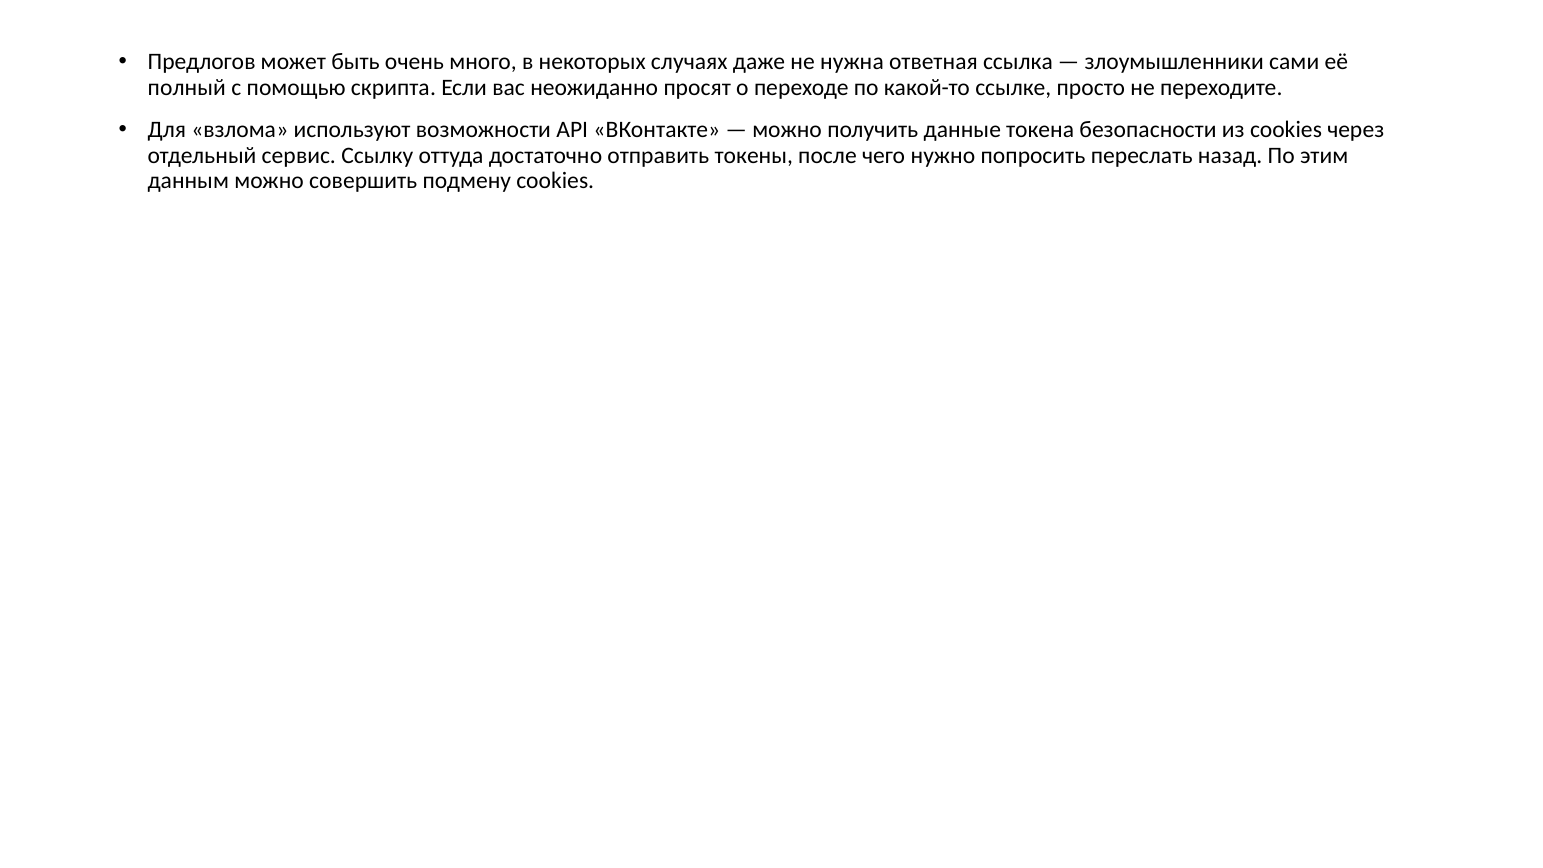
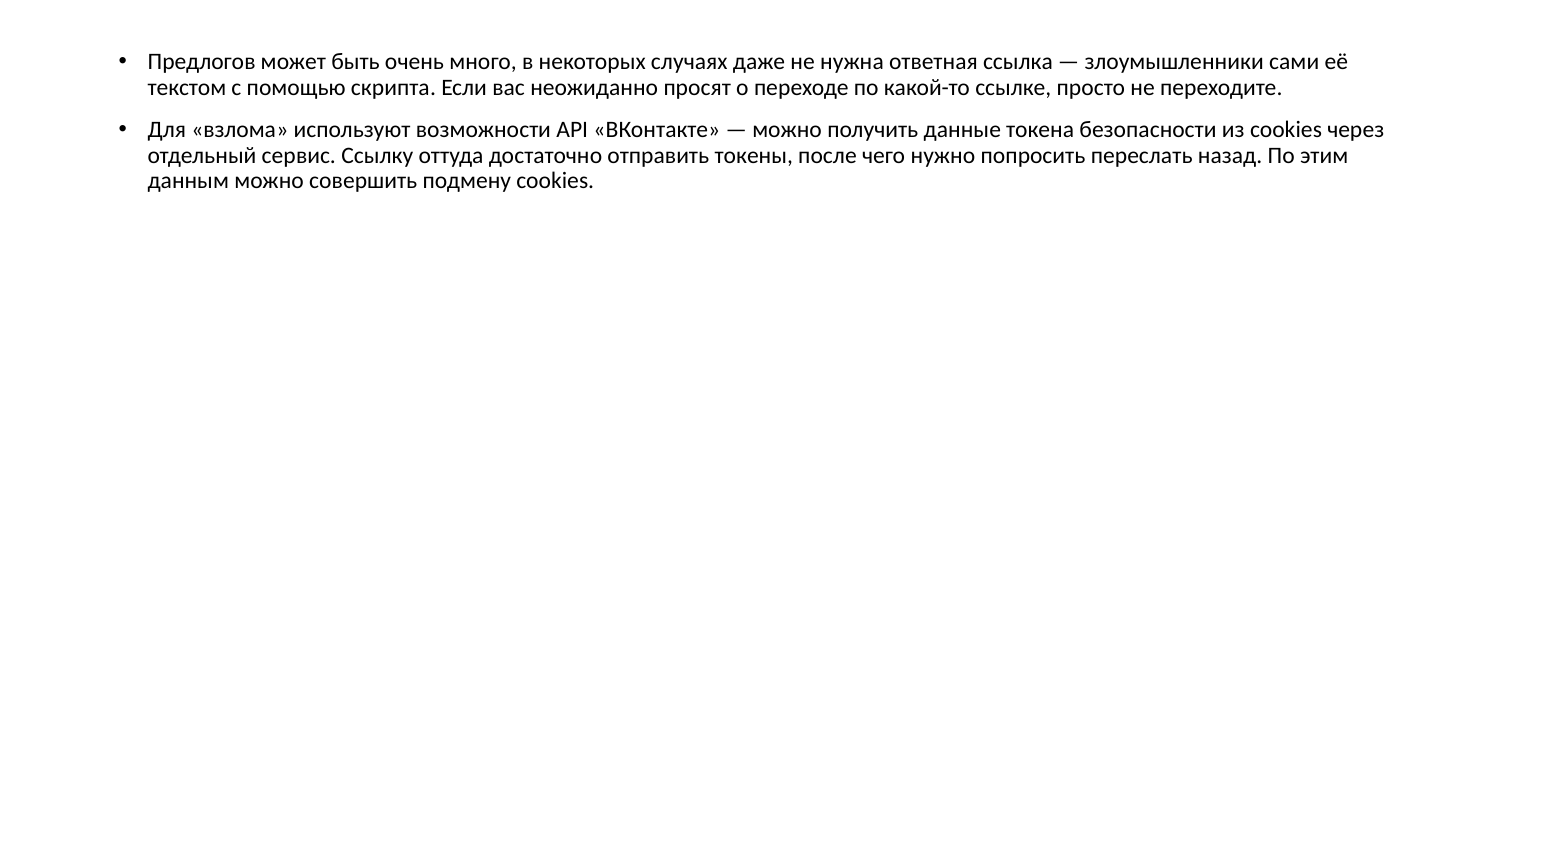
полный: полный -> текстом (187, 88)
